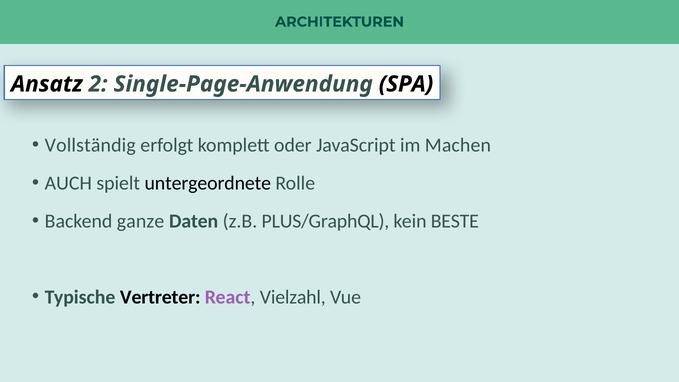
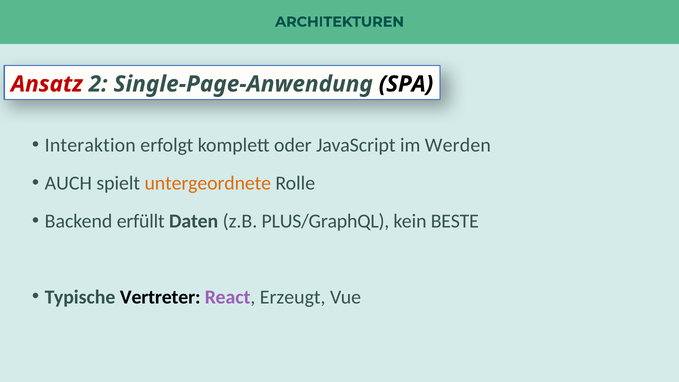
Ansatz colour: black -> red (47, 84)
Vollständig: Vollständig -> Interaktion (90, 145)
Machen: Machen -> Werden (458, 145)
untergeordnete colour: black -> orange (208, 183)
ganze: ganze -> erfüllt (141, 221)
Vielzahl: Vielzahl -> Erzeugt (293, 297)
